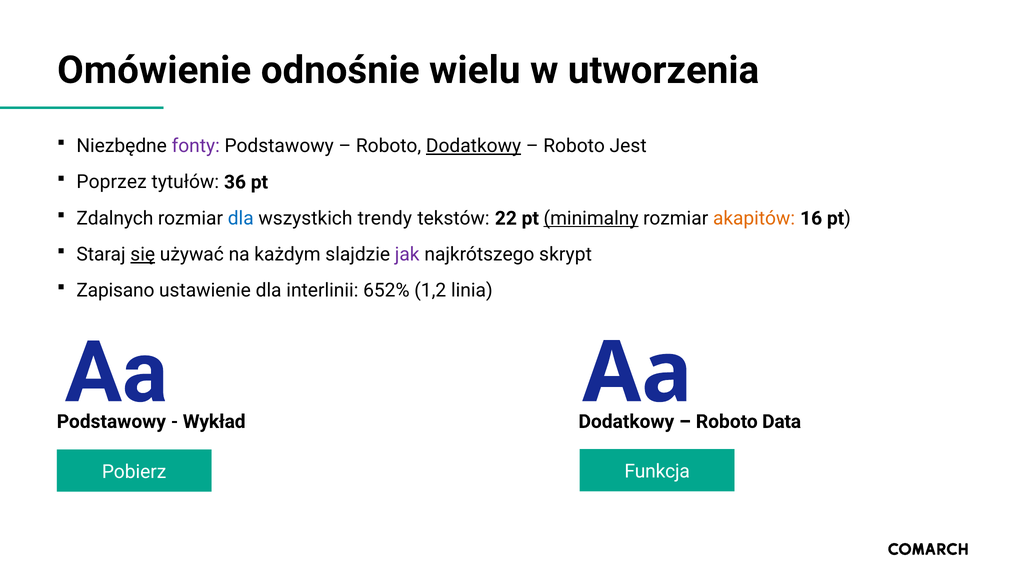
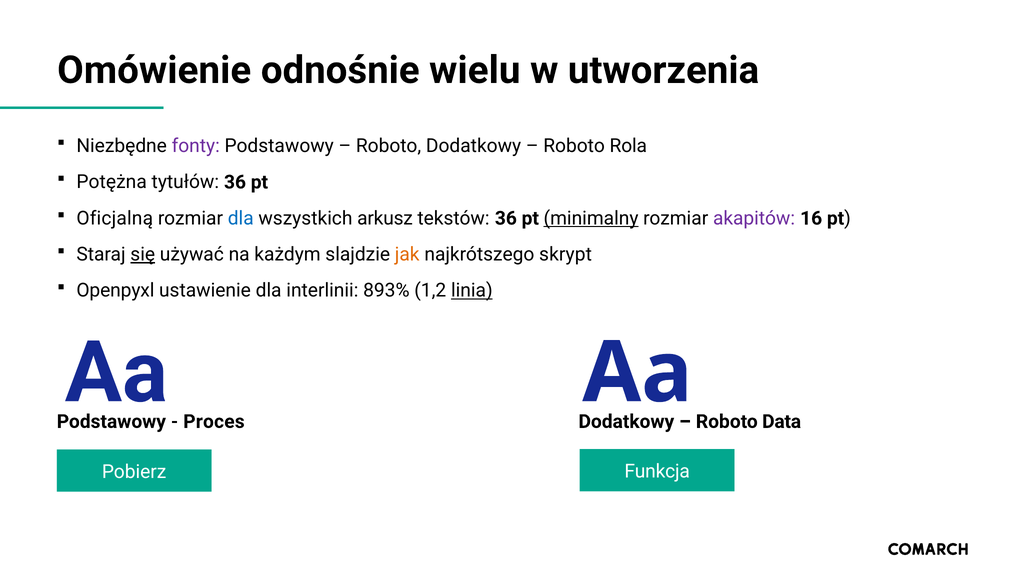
Dodatkowy underline: present -> none (474, 146)
Jest: Jest -> Rola (628, 146)
Poprzez: Poprzez -> Potężna (112, 182)
Zdalnych: Zdalnych -> Oficjalną (115, 218)
trendy: trendy -> arkusz (385, 218)
tekstów 22: 22 -> 36 (506, 218)
akapitów colour: orange -> purple (754, 218)
jak colour: purple -> orange (407, 254)
Zapisano: Zapisano -> Openpyxl (115, 291)
652%: 652% -> 893% (386, 291)
linia underline: none -> present (472, 291)
Wykład: Wykład -> Proces (214, 422)
